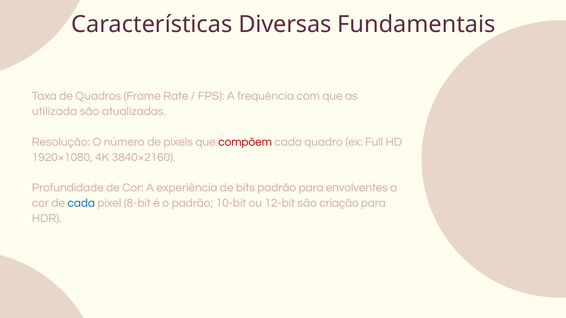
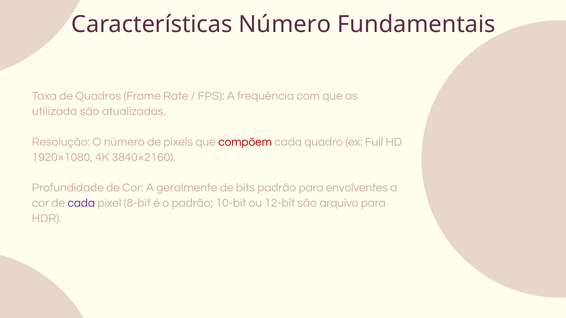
Diversas: Diversas -> Número (285, 24)
experiência: experiência -> geralmente (187, 188)
cada colour: blue -> purple (81, 203)
criação: criação -> arquivo (339, 203)
